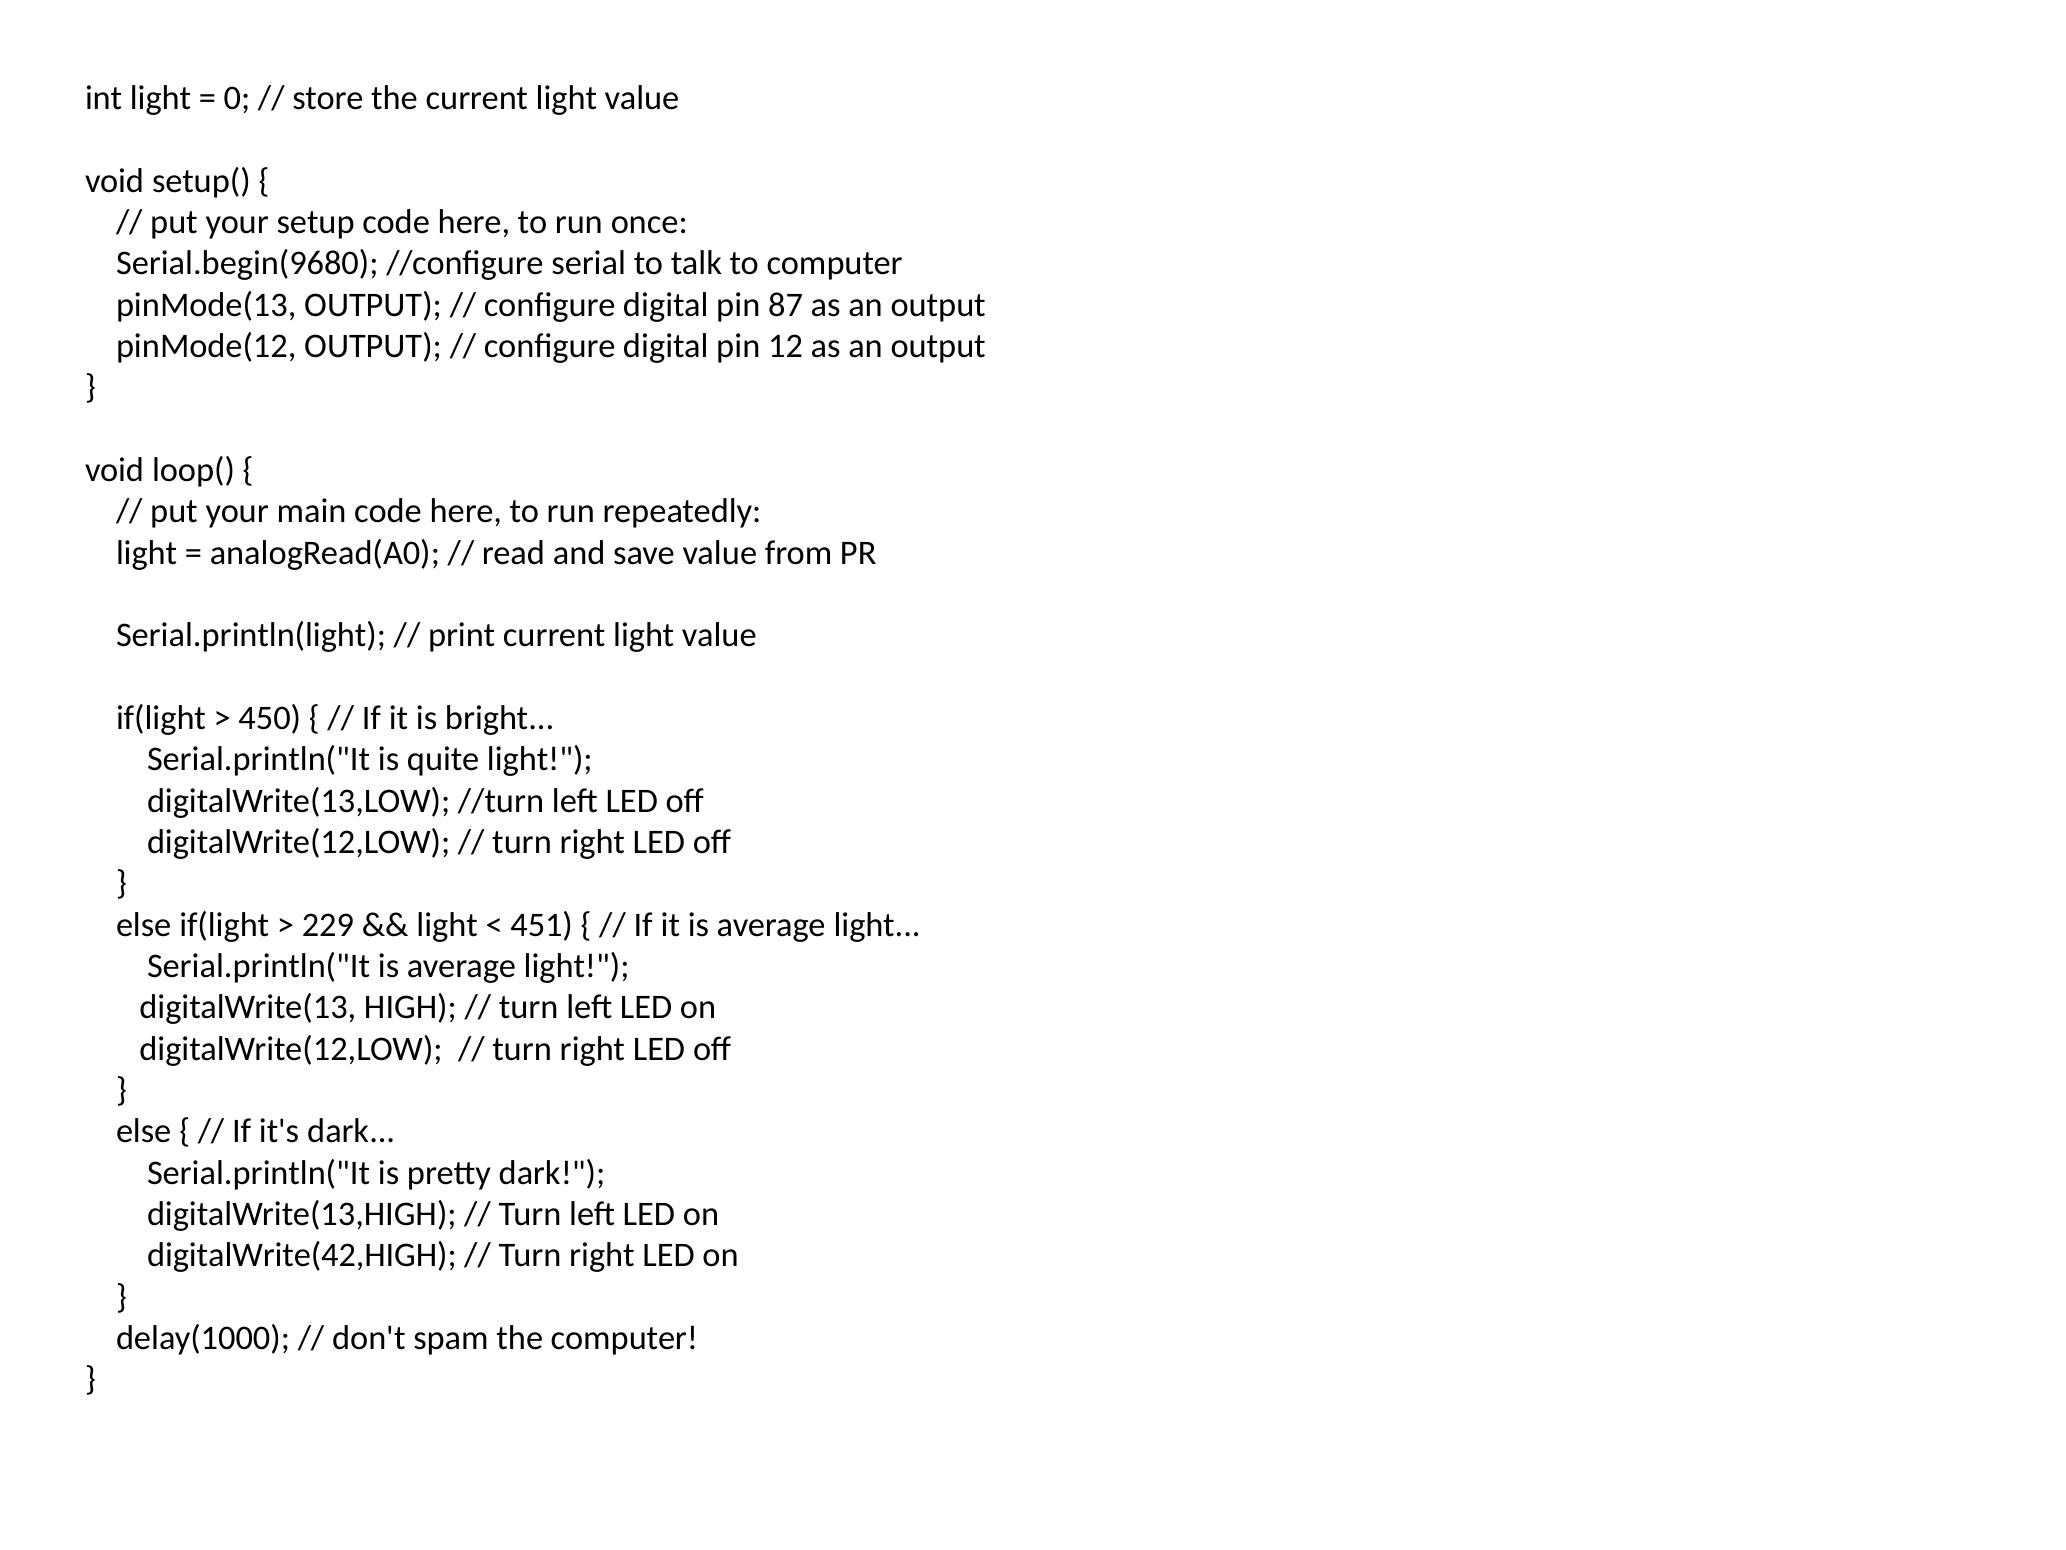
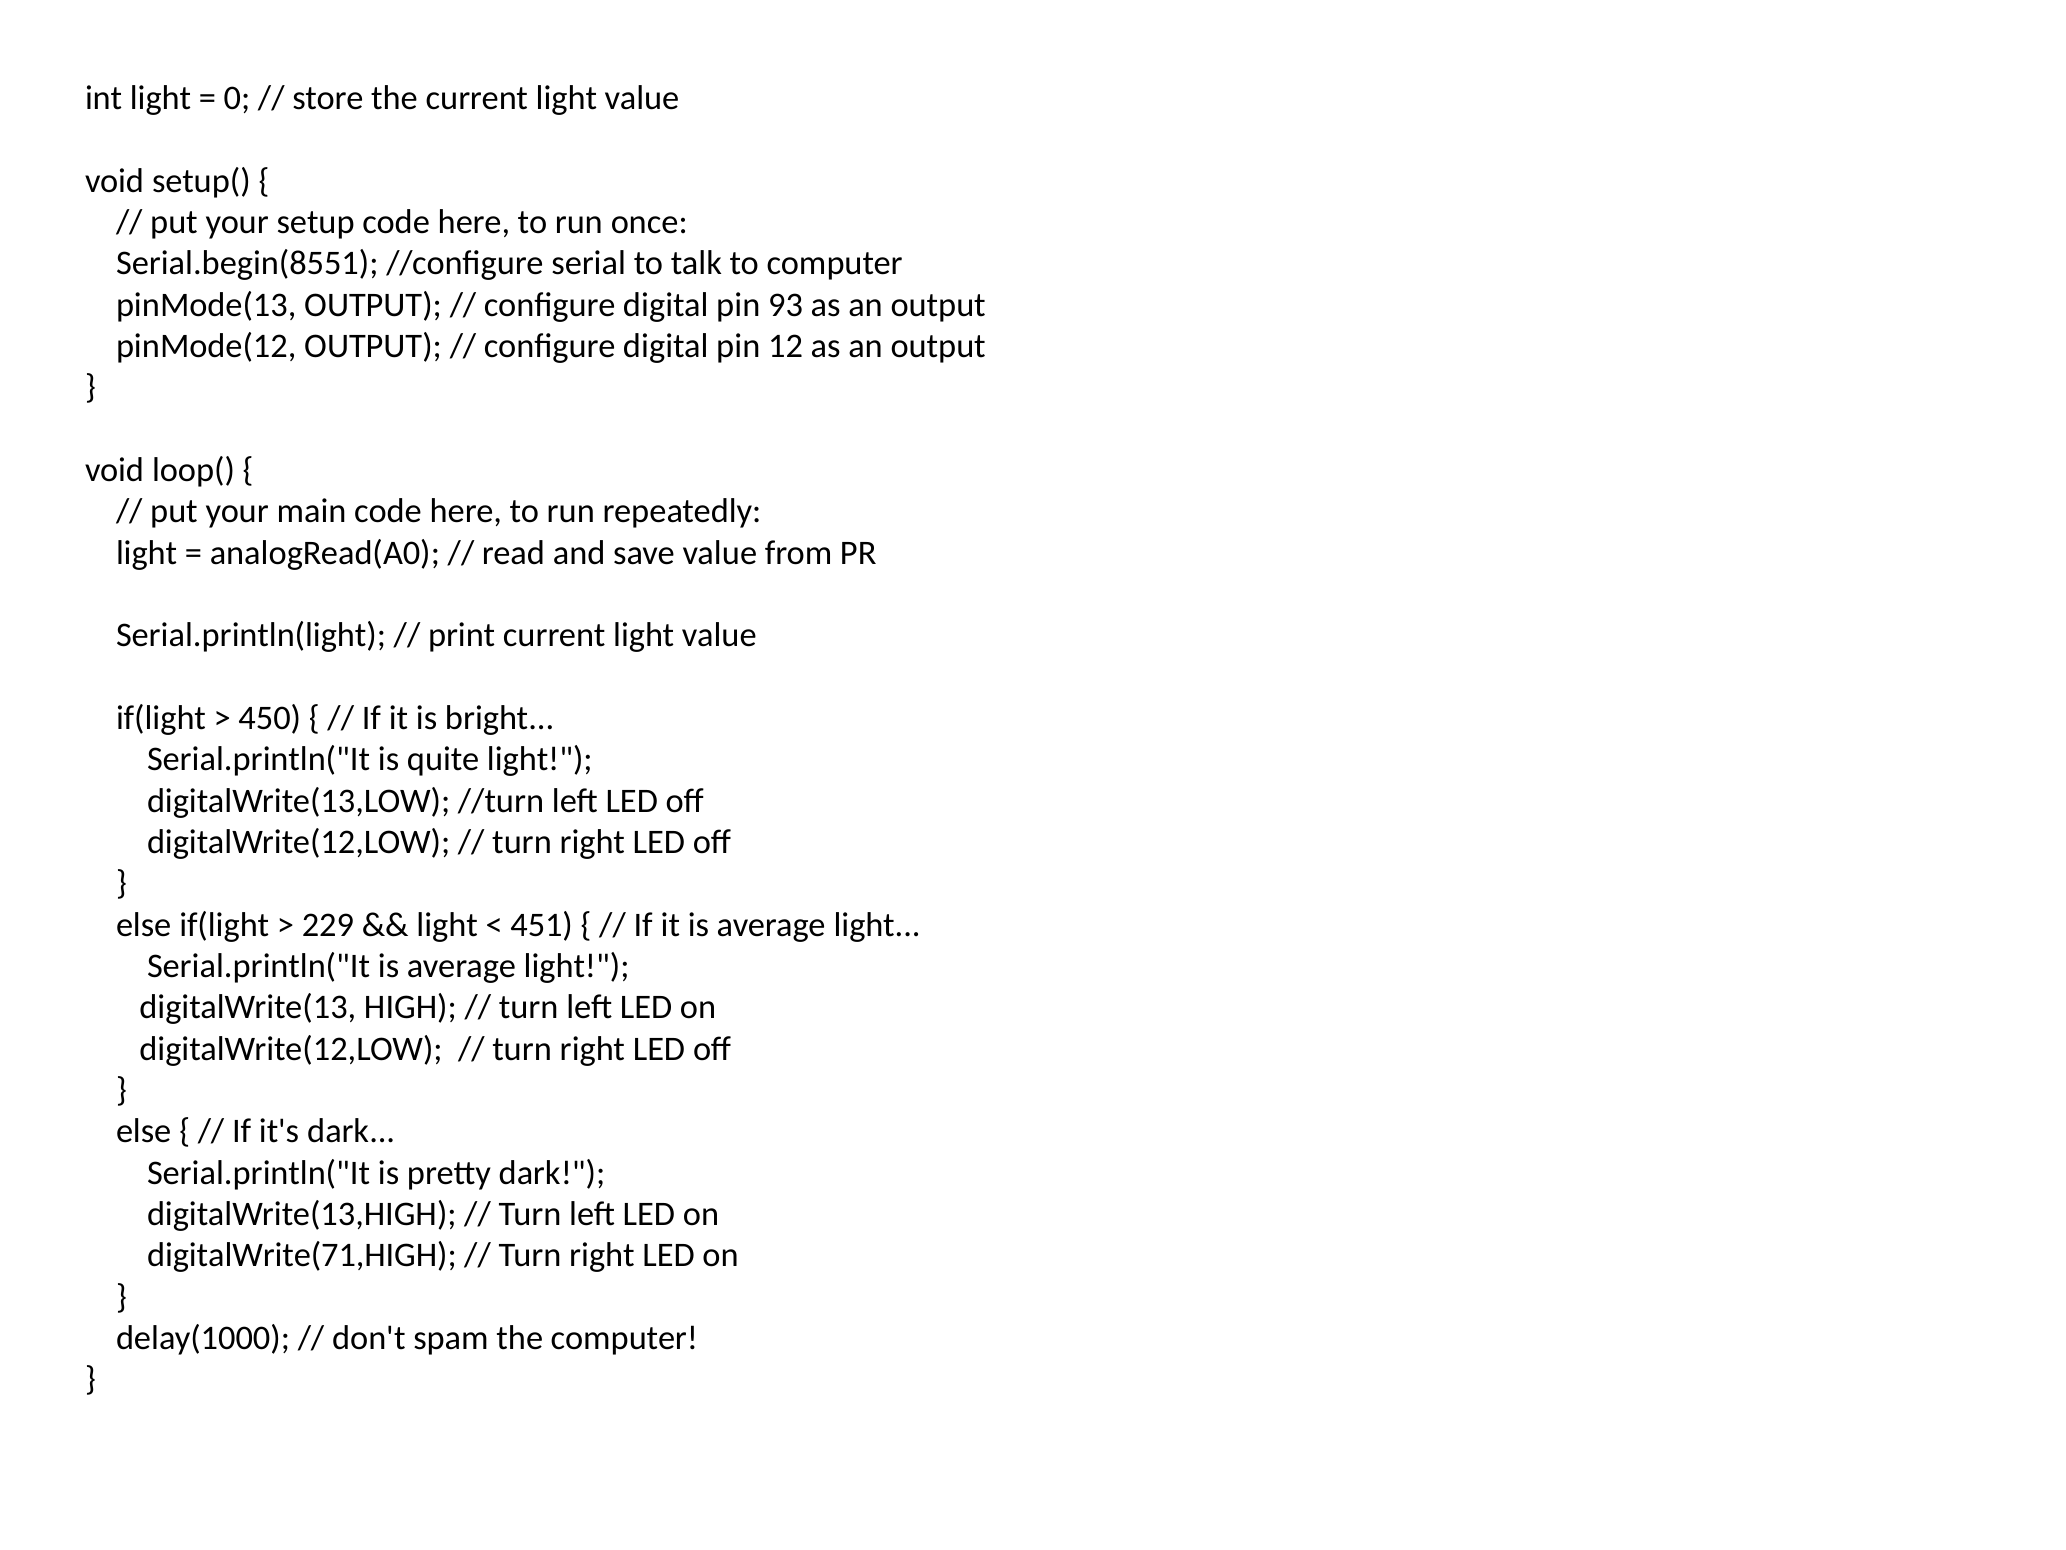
Serial.begin(9680: Serial.begin(9680 -> Serial.begin(8551 (247, 263)
87: 87 -> 93 (785, 305)
digitalWrite(42,HIGH: digitalWrite(42,HIGH -> digitalWrite(71,HIGH (302, 1255)
